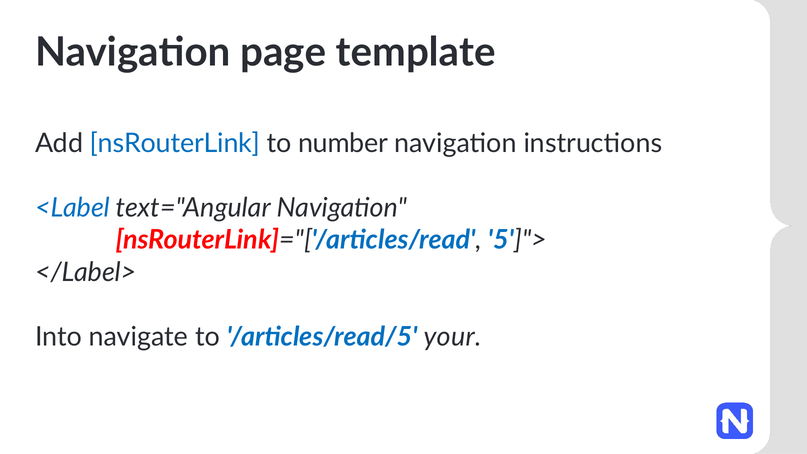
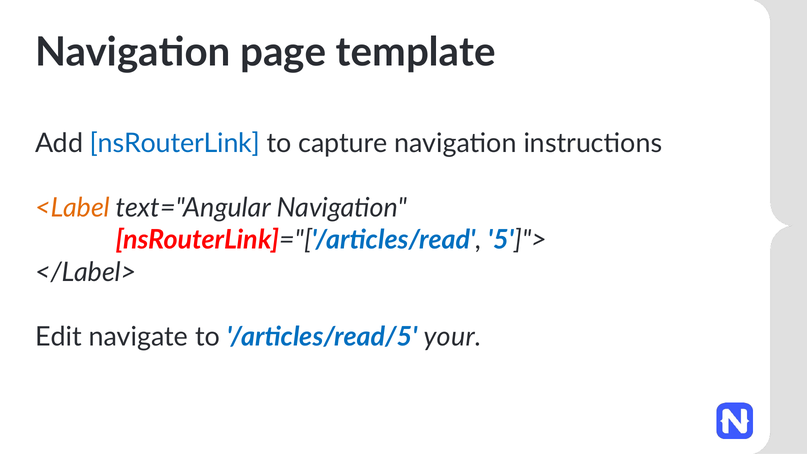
number: number -> capture (343, 143)
<Label colour: blue -> orange (72, 208)
Into: Into -> Edit (58, 337)
